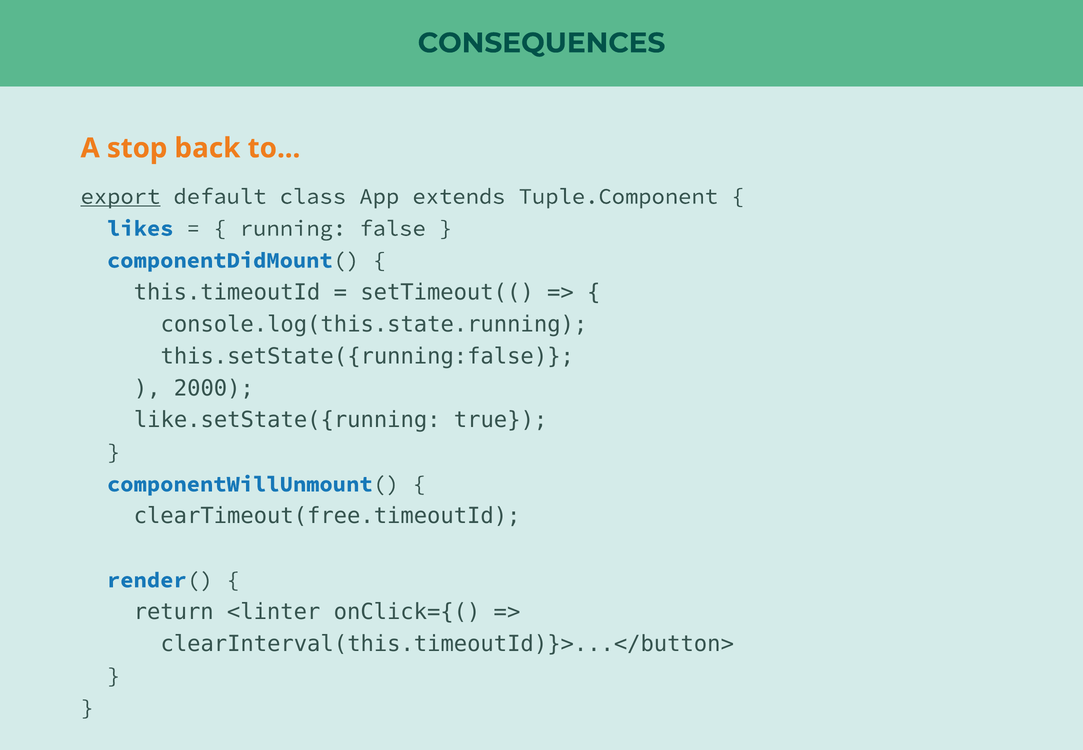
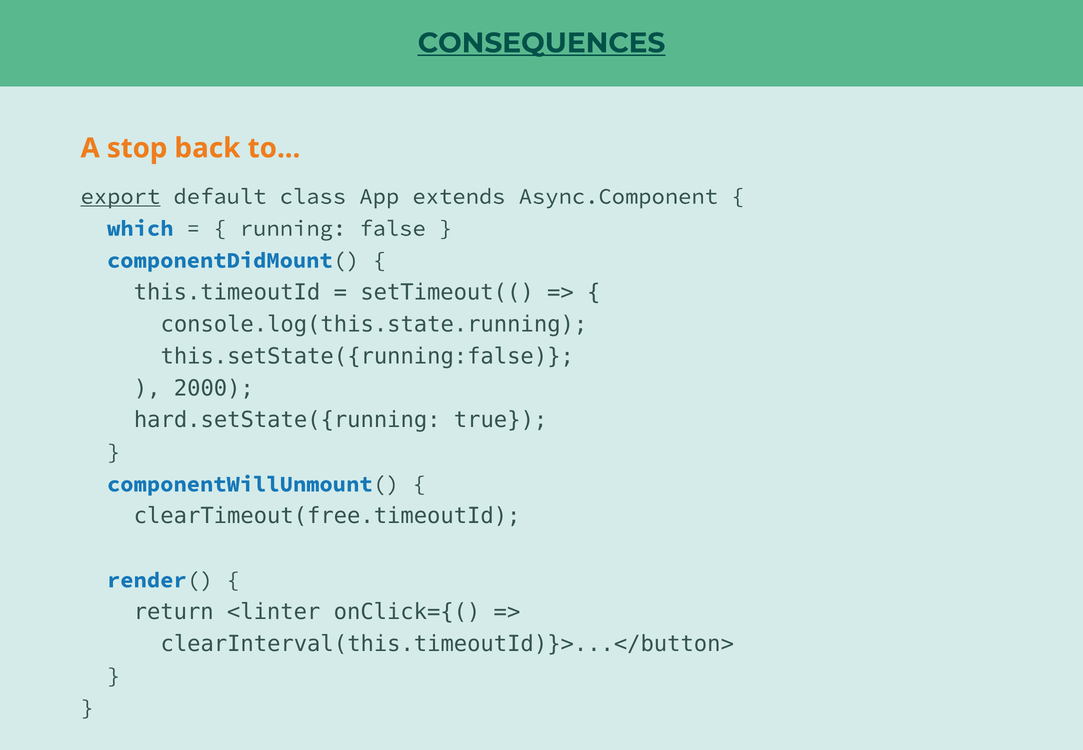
CONSEQUENCES underline: none -> present (542, 43)
Tuple.Component: Tuple.Component -> Async.Component (618, 196)
likes: likes -> which (140, 228)
like.setState({running: like.setState({running -> hard.setState({running (287, 420)
